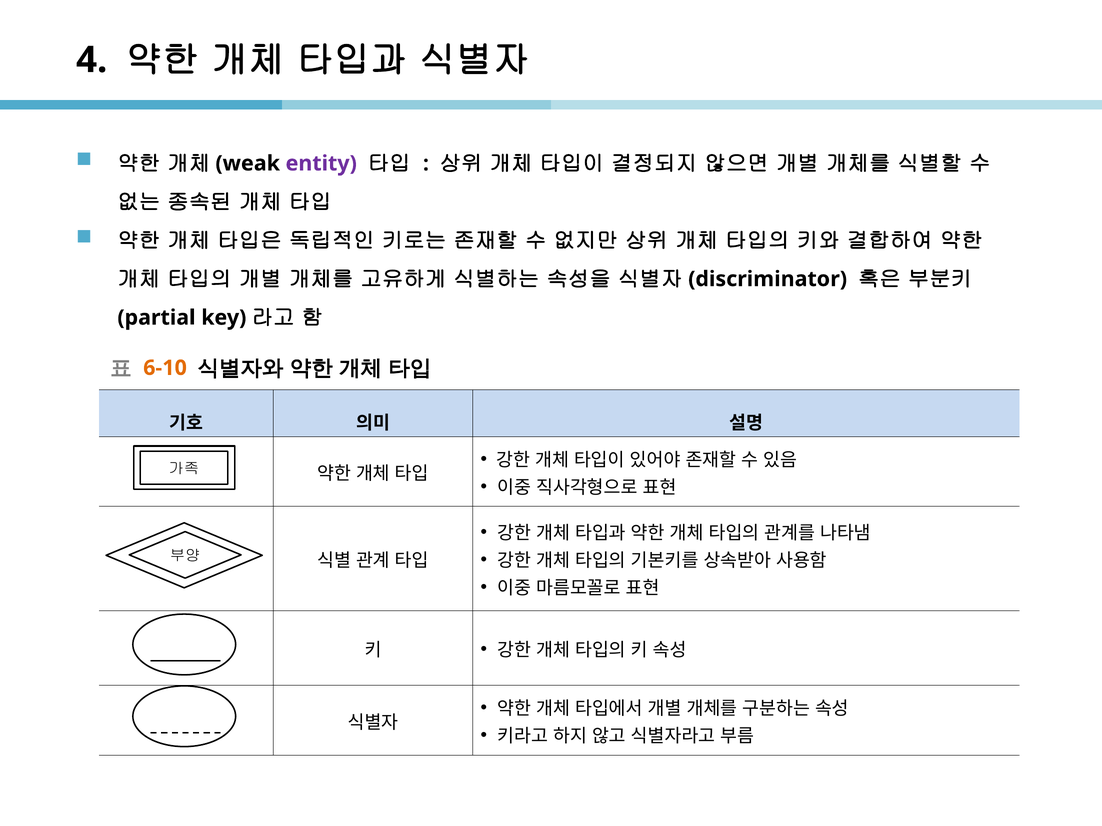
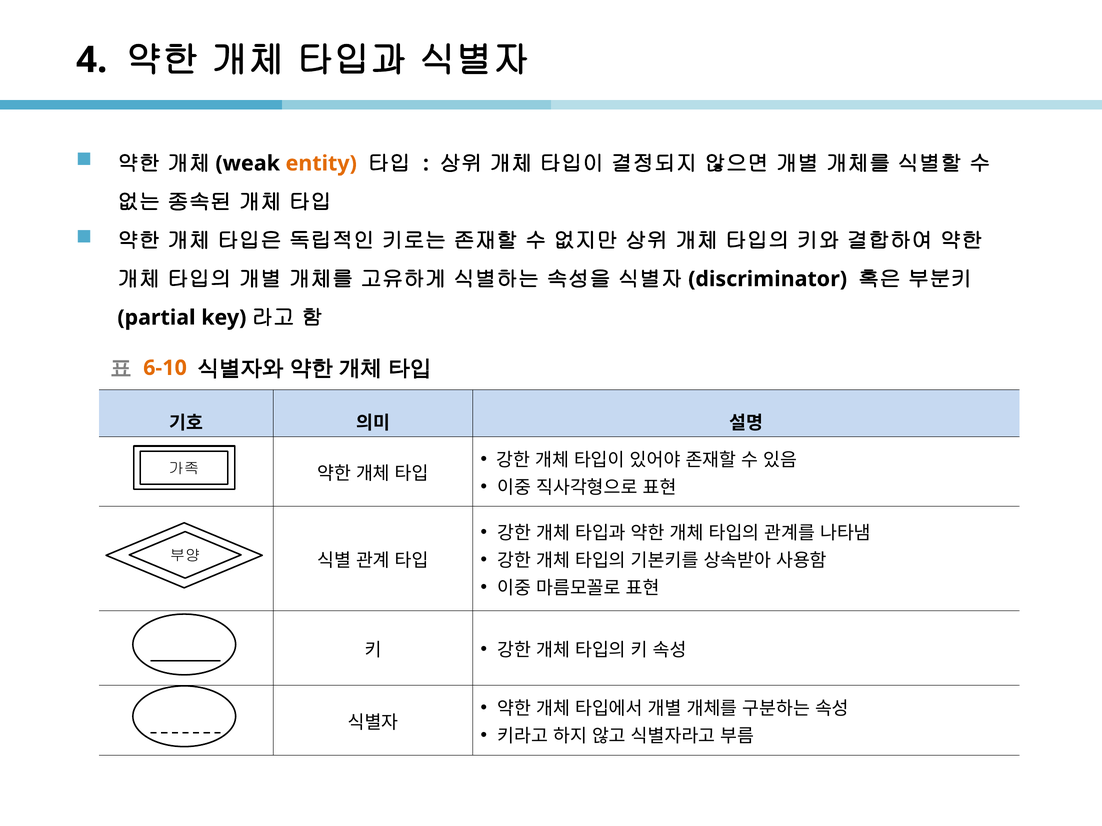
entity colour: purple -> orange (321, 164)
